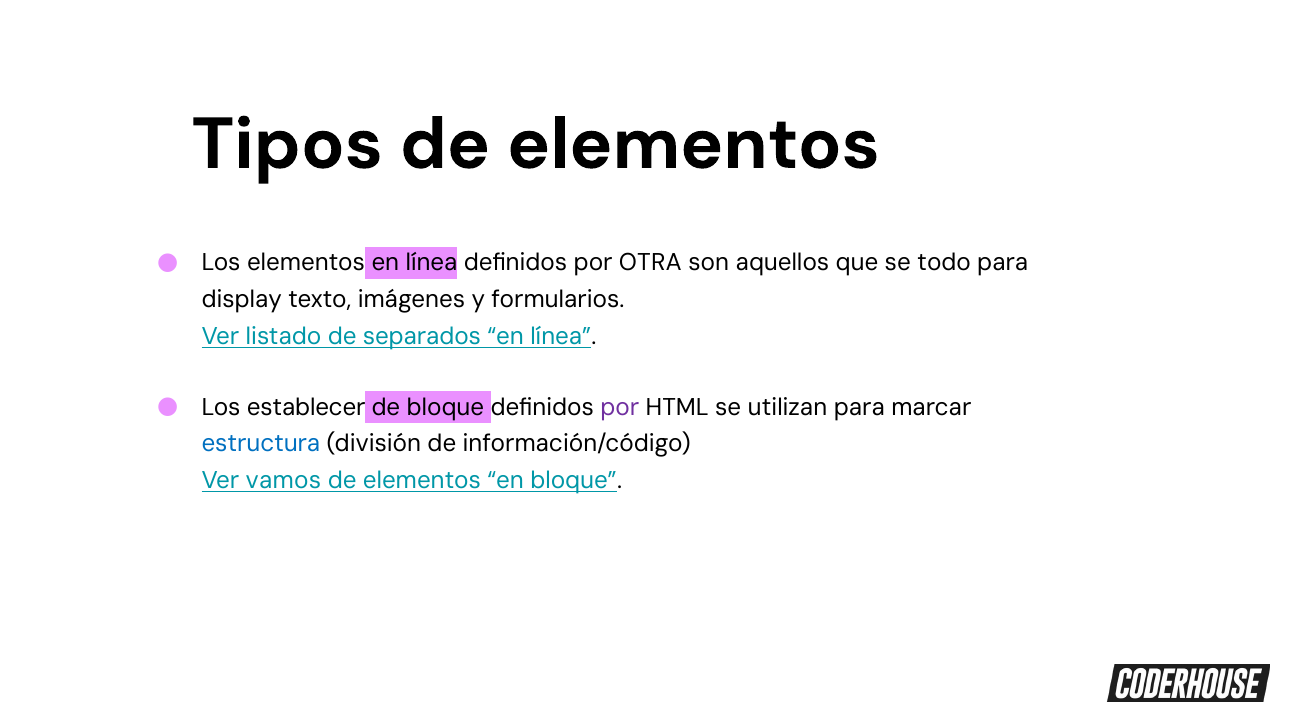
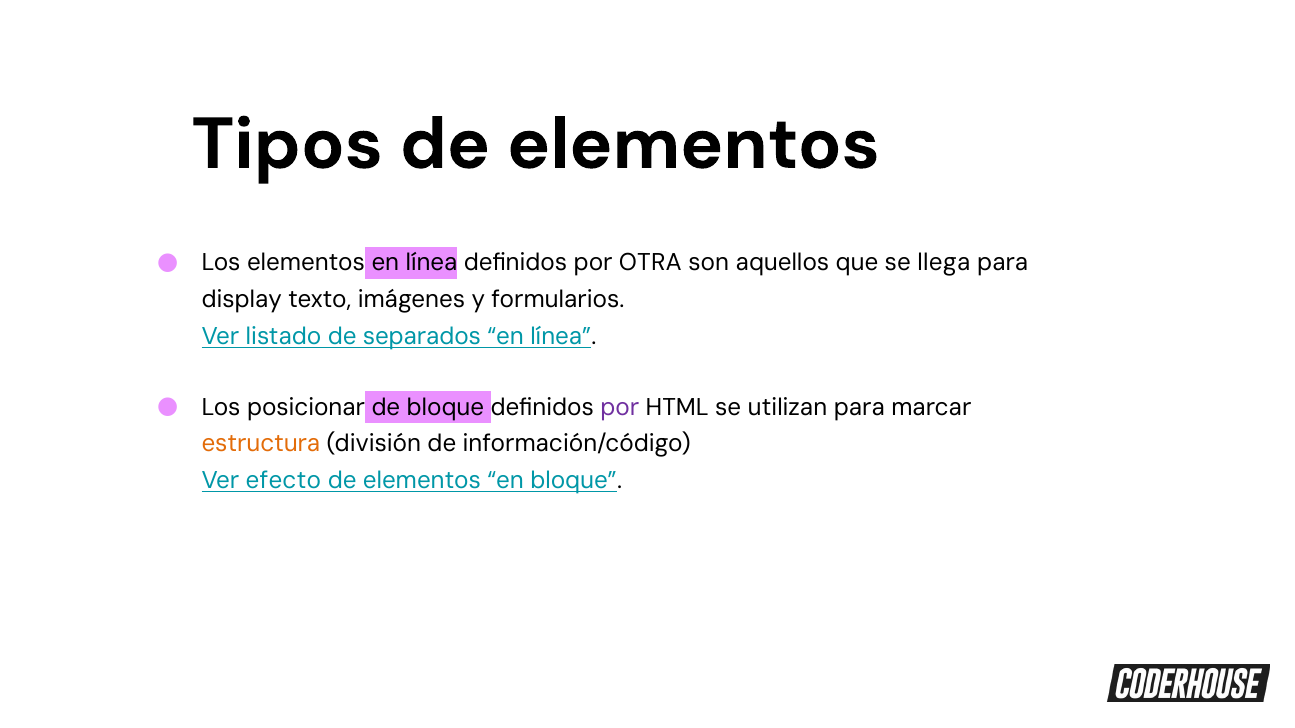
todo: todo -> llega (944, 263)
establecer: establecer -> posicionar (306, 408)
estructura colour: blue -> orange (261, 444)
vamos: vamos -> efecto (283, 481)
